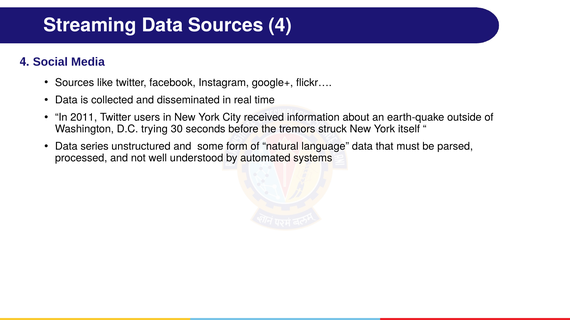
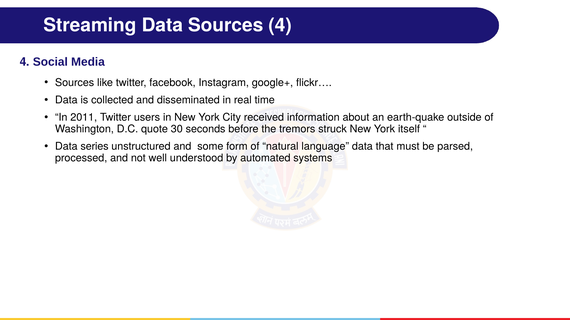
trying: trying -> quote (154, 129)
